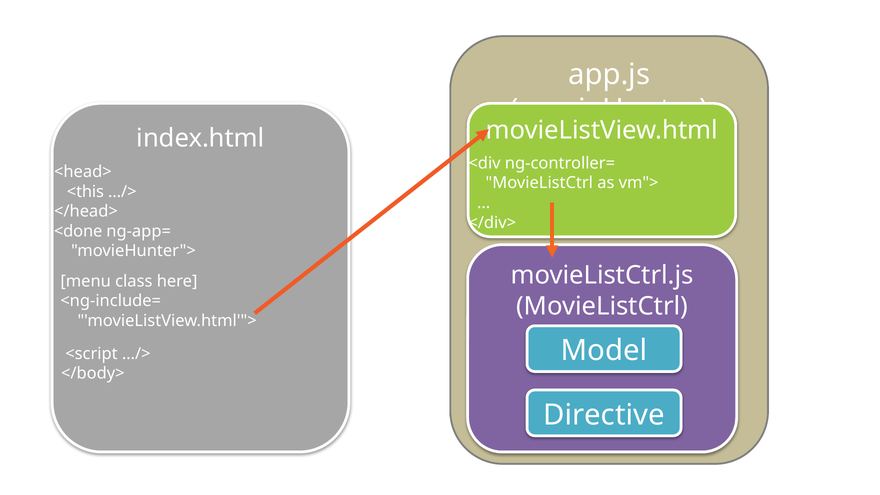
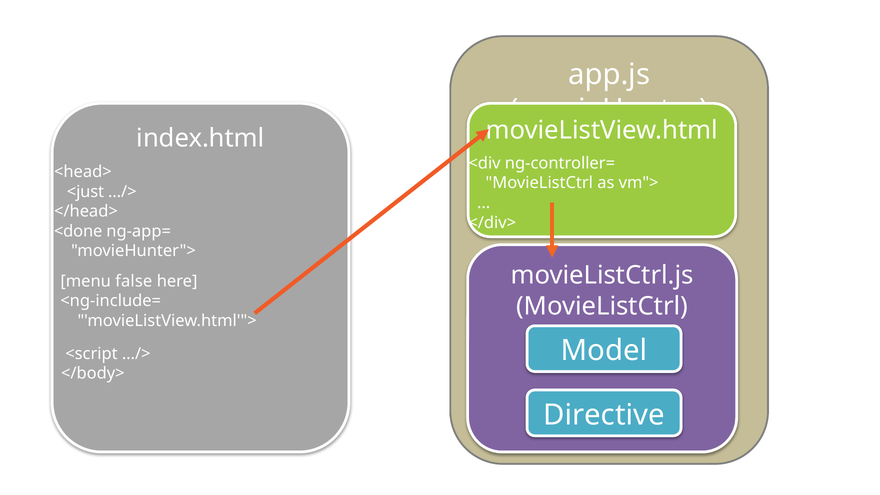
<this: <this -> <just (85, 192)
class: class -> false (134, 281)
